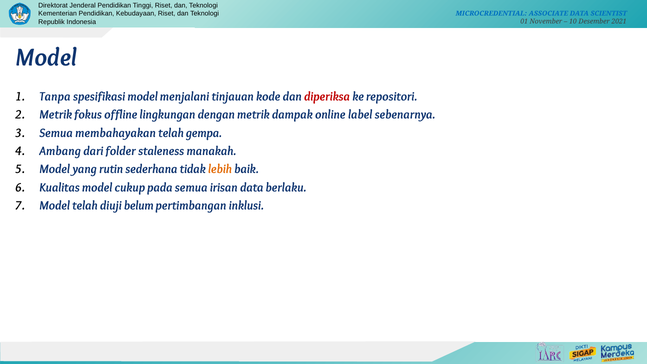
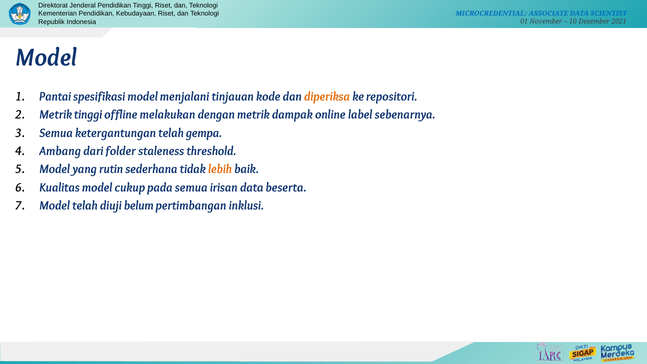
Tanpa: Tanpa -> Pantai (55, 96)
diperiksa colour: red -> orange (327, 96)
Metrik fokus: fokus -> tinggi (88, 115)
lingkungan: lingkungan -> melakukan (168, 115)
membahayakan: membahayakan -> ketergantungan (116, 133)
manakah: manakah -> threshold (211, 151)
berlaku: berlaku -> beserta (286, 188)
